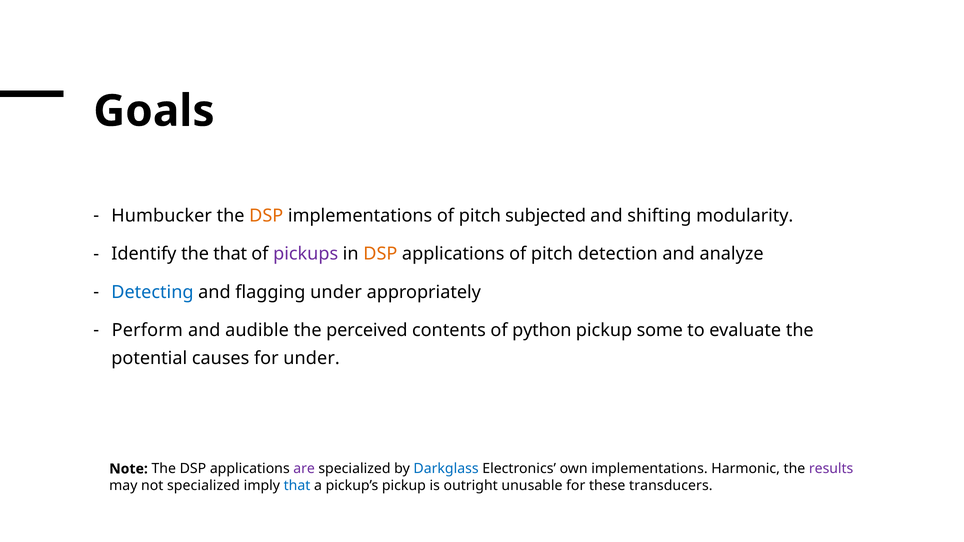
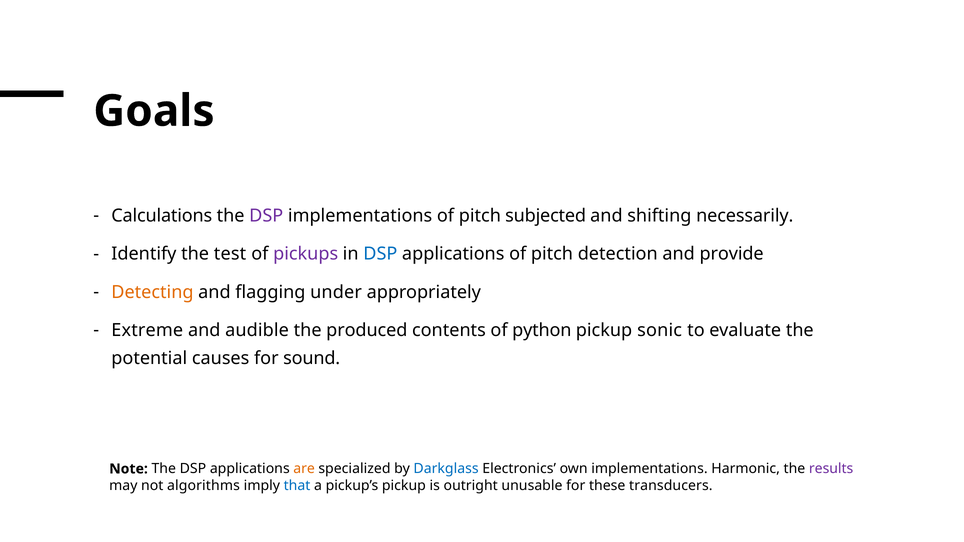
Humbucker: Humbucker -> Calculations (162, 216)
DSP colour: orange -> purple (266, 216)
modularity: modularity -> necessarily (745, 216)
the that: that -> test (230, 254)
DSP colour: orange -> blue (380, 254)
analyze: analyze -> provide (732, 254)
Detecting colour: blue -> orange (152, 292)
Perform: Perform -> Extreme (147, 330)
perceived: perceived -> produced (367, 330)
some: some -> sonic (660, 330)
for under: under -> sound (312, 359)
are colour: purple -> orange (304, 469)
not specialized: specialized -> algorithms (203, 486)
